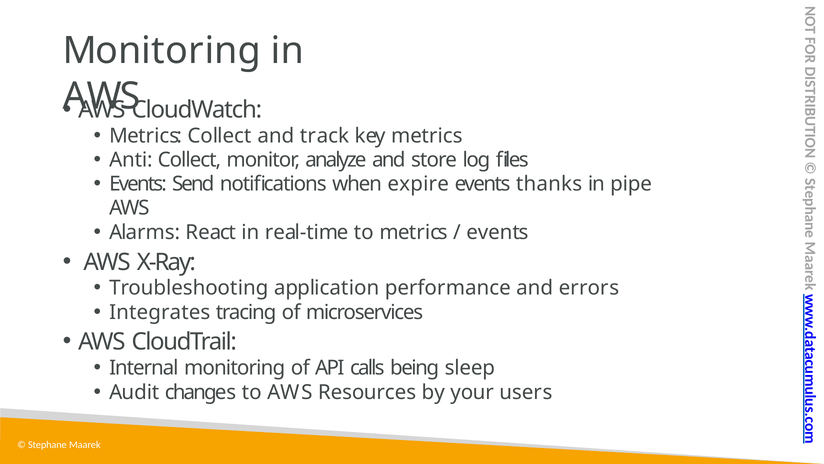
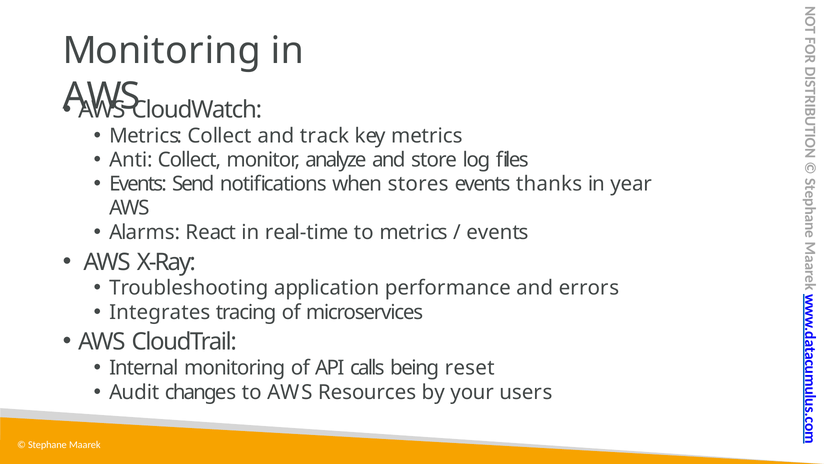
expire: expire -> stores (418, 184)
pipe: pipe -> year (631, 184)
sleep: sleep -> reset (470, 367)
